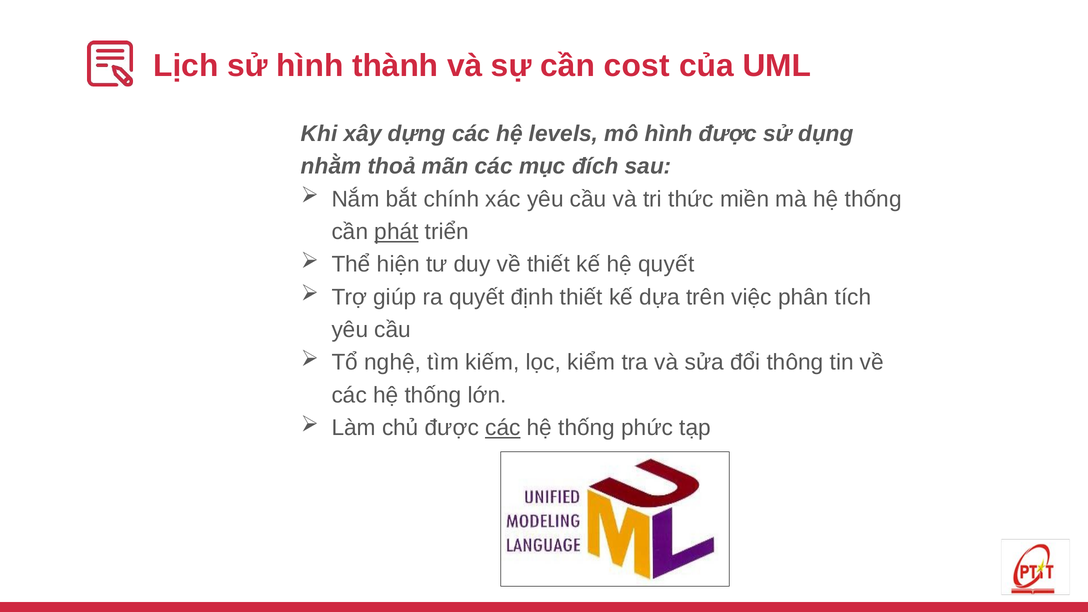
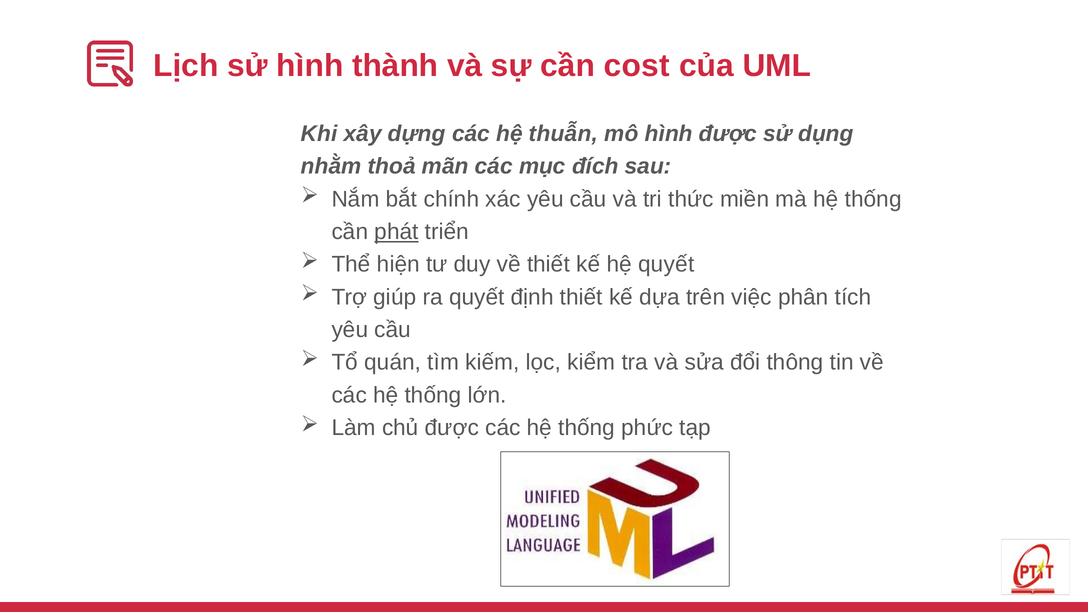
levels: levels -> thuẫn (563, 134)
nghệ: nghệ -> quán (393, 363)
các underline: present -> none (503, 428)
